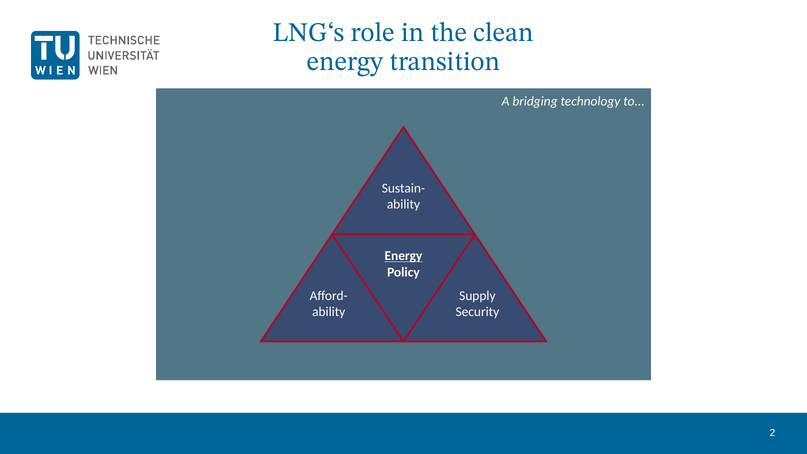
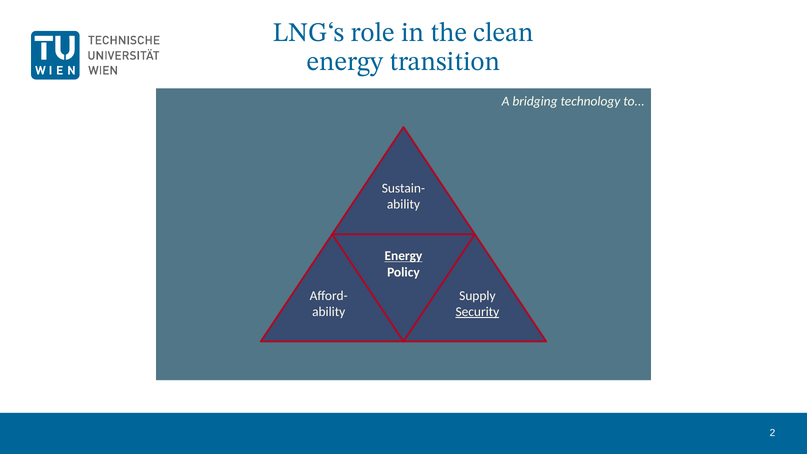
Security underline: none -> present (477, 312)
